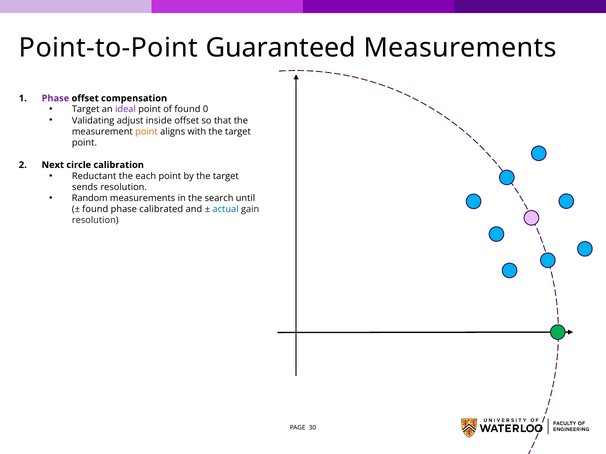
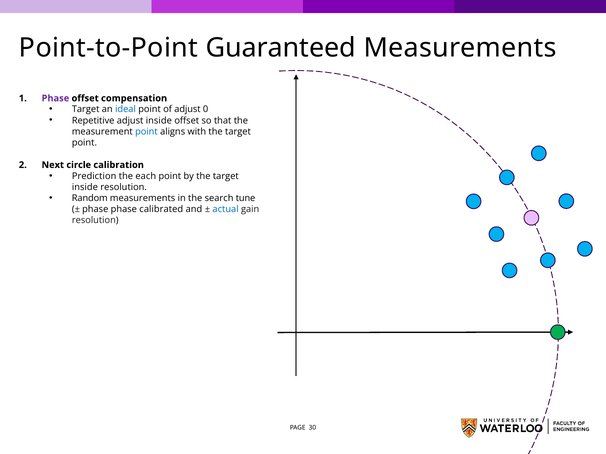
ideal colour: purple -> blue (125, 109)
of found: found -> adjust (187, 109)
Validating: Validating -> Repetitive (93, 121)
point colour: orange -> blue (146, 132)
Reductant: Reductant -> Prediction (94, 176)
sends: sends -> inside (85, 187)
until: until -> tune (246, 198)
found: found -> phase (95, 210)
